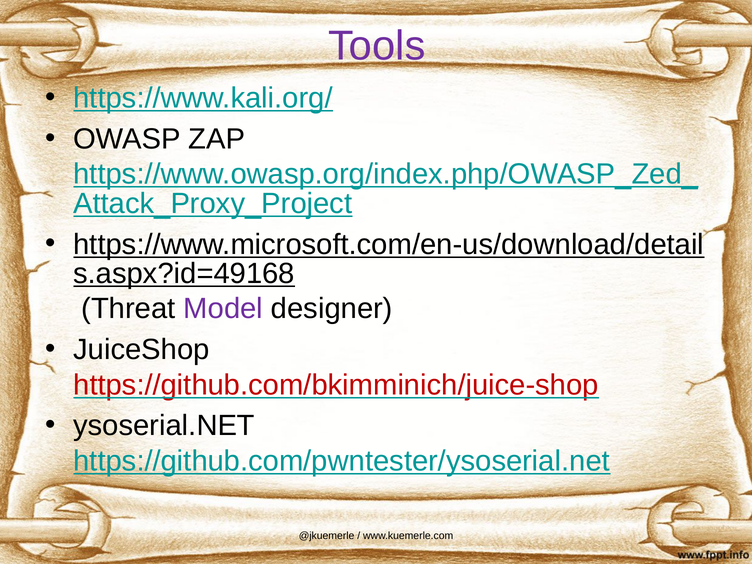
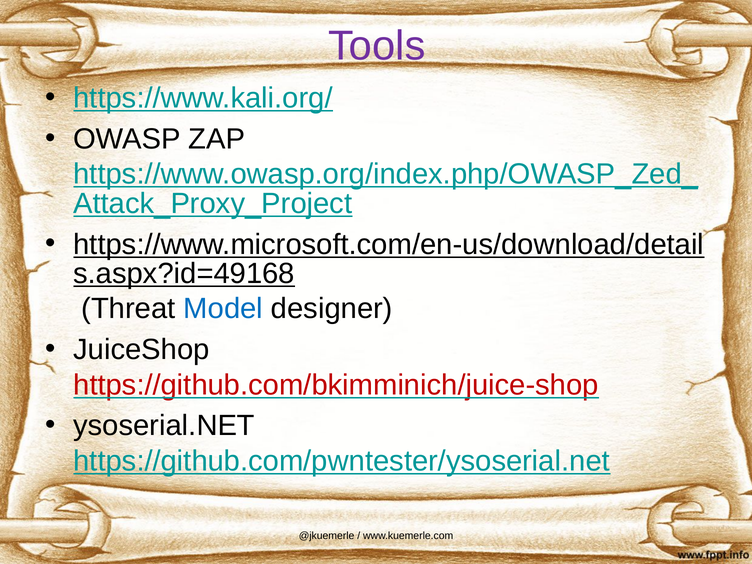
Model colour: purple -> blue (223, 309)
